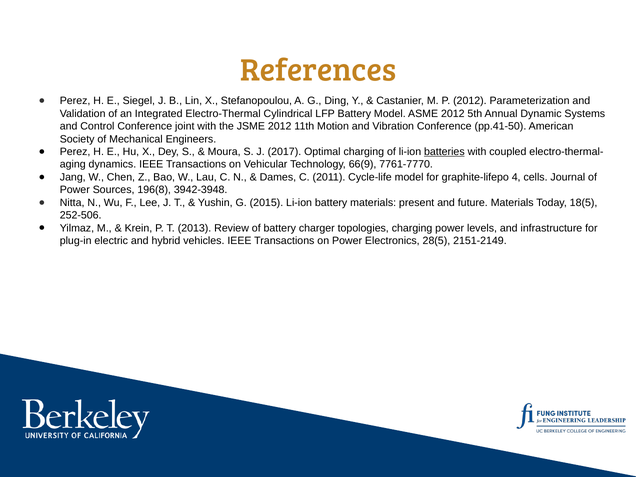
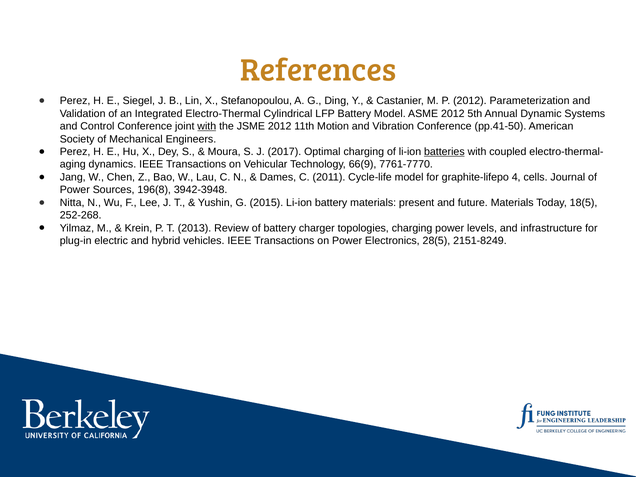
with underline: none -> present (207, 126)
252-506: 252-506 -> 252-268 (81, 215)
2151-2149: 2151-2149 -> 2151-8249 (480, 241)
